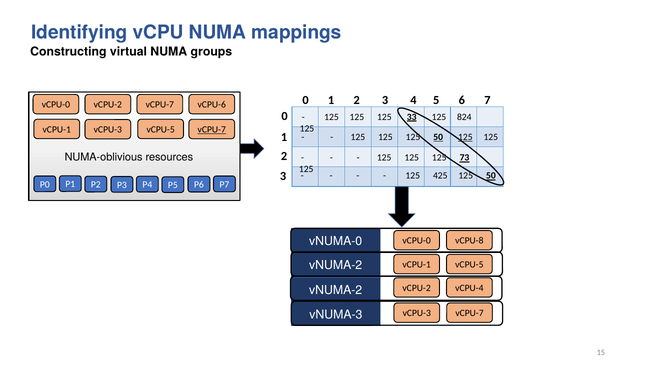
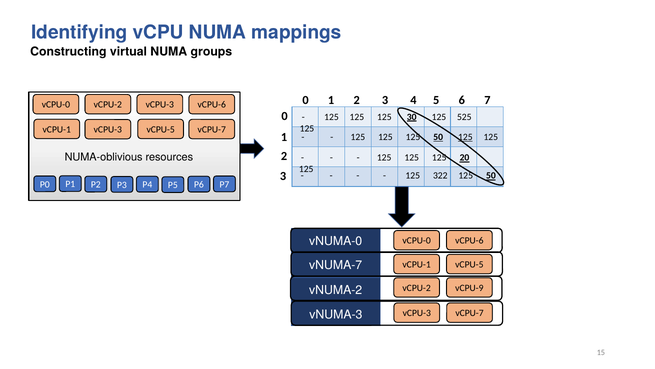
vCPU-2 vCPU-7: vCPU-7 -> vCPU-3 (160, 105)
33: 33 -> 30 (412, 117)
824: 824 -> 525 (464, 117)
vCPU-7 underline: present -> none (212, 129)
73: 73 -> 20 (464, 157)
425: 425 -> 322 (440, 175)
vCPU-0 vCPU-8: vCPU-8 -> vCPU-6 (469, 240)
vNUMA-2: vNUMA-2 -> vNUMA-7 (336, 265)
vCPU-4: vCPU-4 -> vCPU-9 (469, 288)
